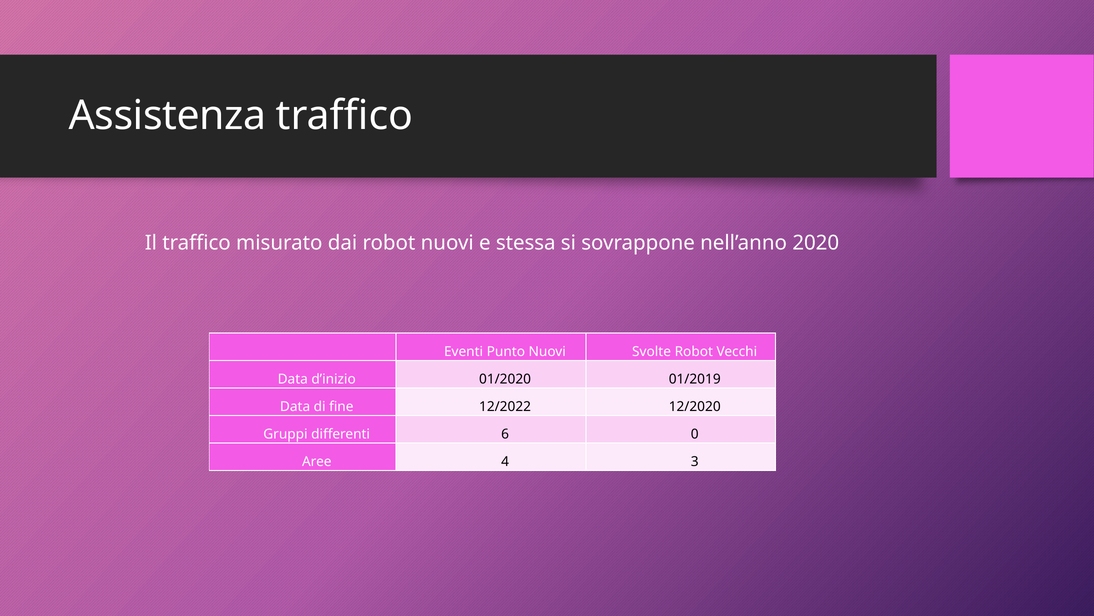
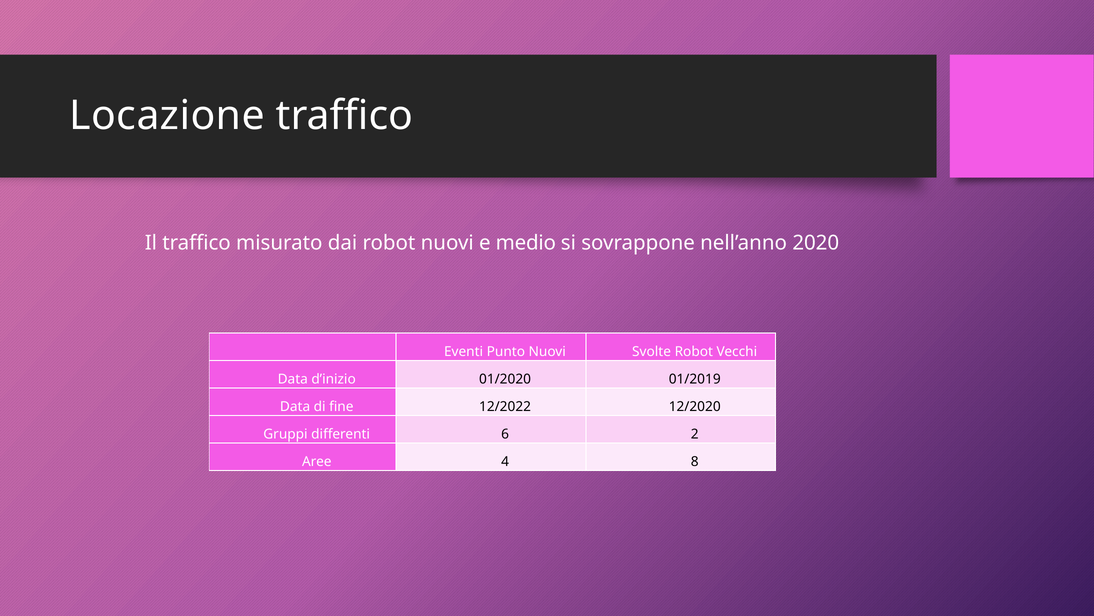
Assistenza: Assistenza -> Locazione (167, 116)
stessa: stessa -> medio (526, 242)
0: 0 -> 2 (695, 434)
3: 3 -> 8 (695, 461)
